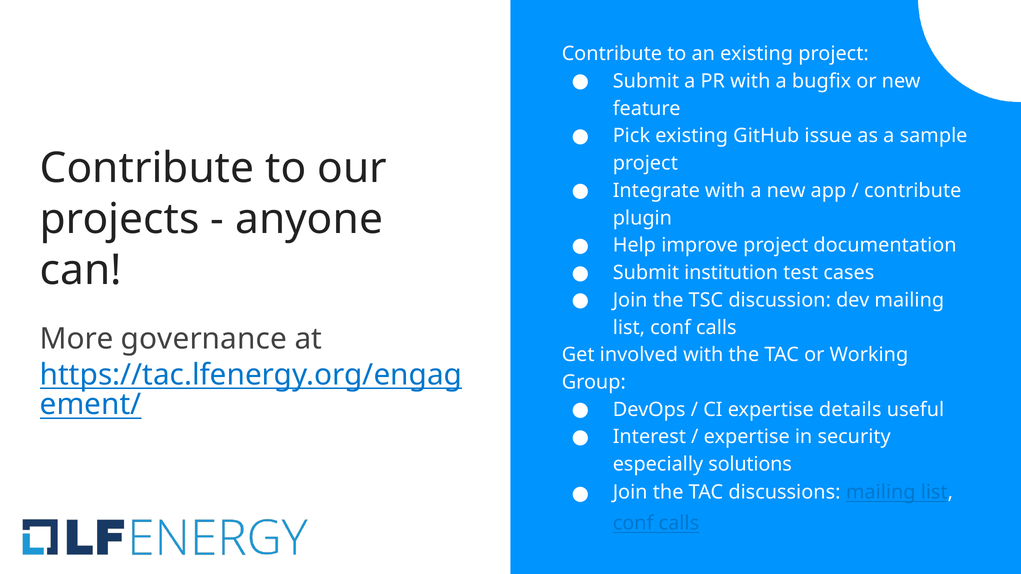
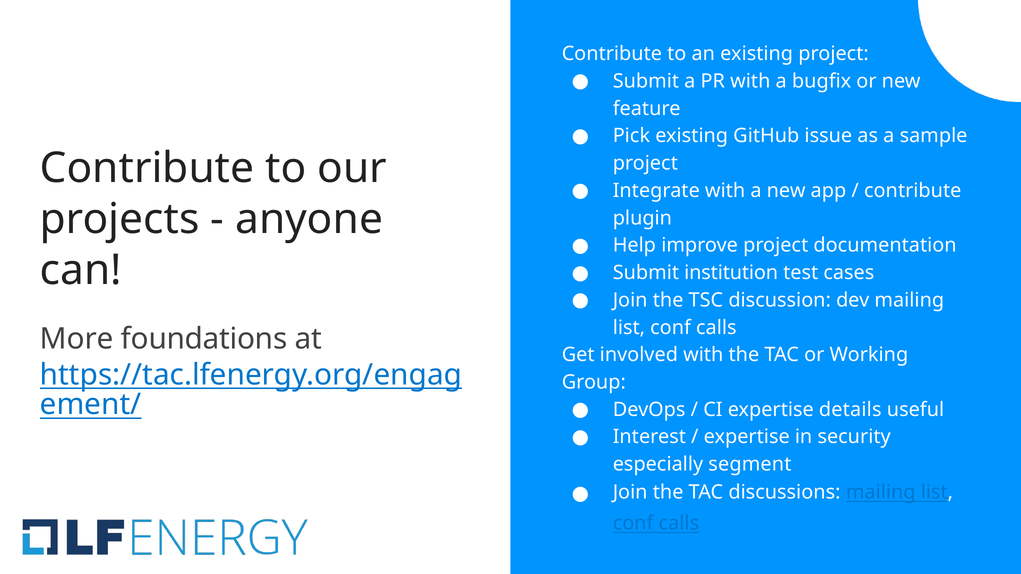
governance: governance -> foundations (204, 339)
solutions: solutions -> segment (750, 465)
